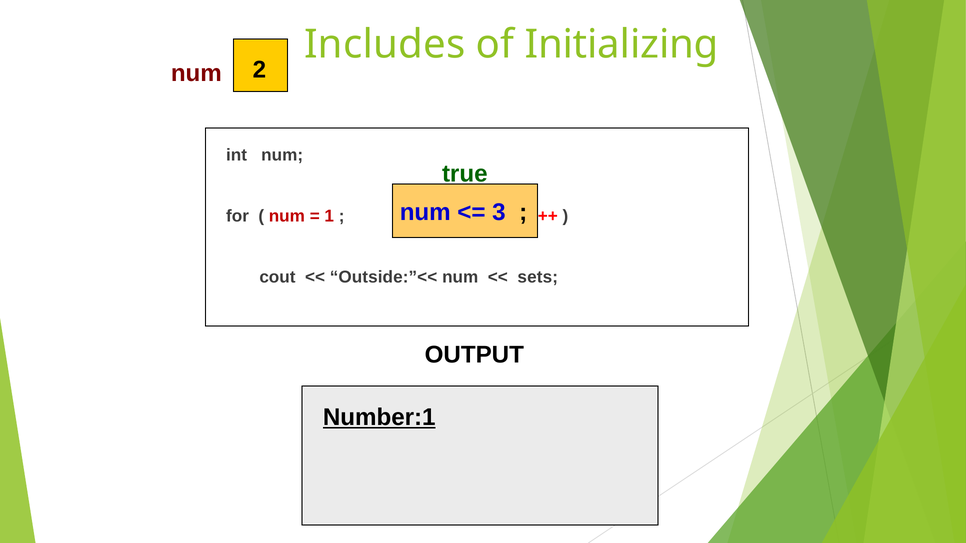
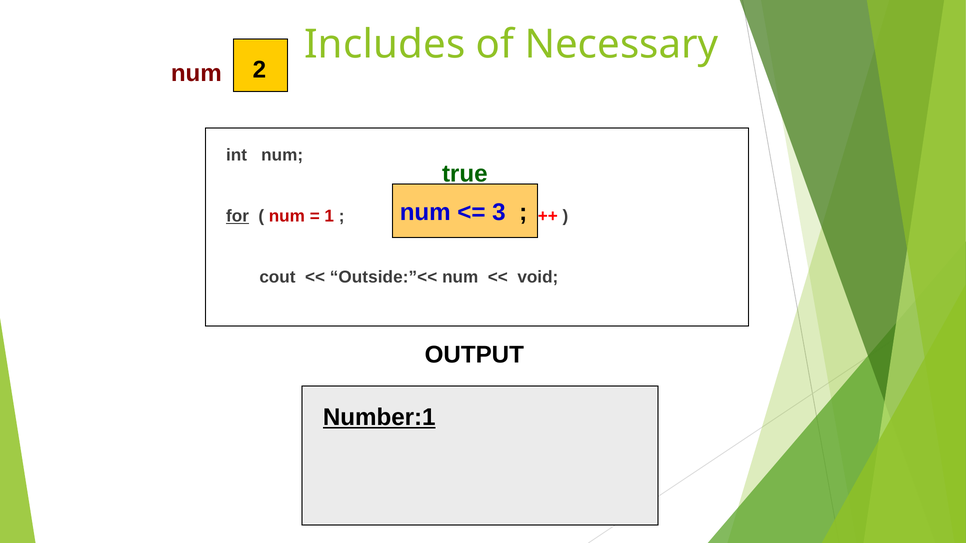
Initializing: Initializing -> Necessary (621, 44)
for underline: none -> present (238, 216)
sets: sets -> void (538, 278)
